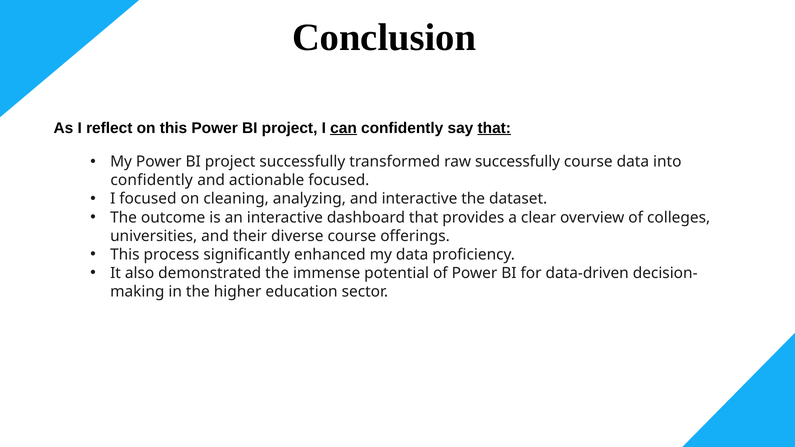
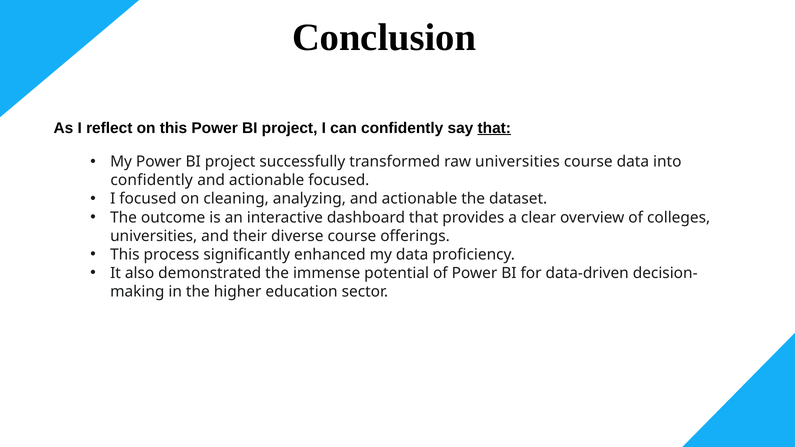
can underline: present -> none (344, 128)
raw successfully: successfully -> universities (517, 162)
analyzing and interactive: interactive -> actionable (419, 199)
